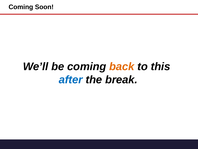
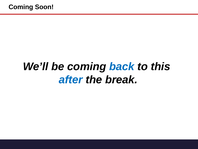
back colour: orange -> blue (122, 66)
